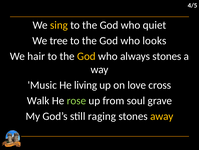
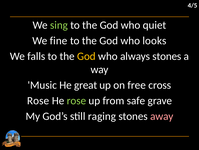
sing colour: yellow -> light green (59, 25)
tree: tree -> fine (59, 41)
hair: hair -> falls (36, 56)
living: living -> great (86, 85)
love: love -> free (137, 85)
Walk: Walk -> Rose (38, 100)
soul: soul -> safe (136, 100)
away colour: yellow -> pink (162, 116)
